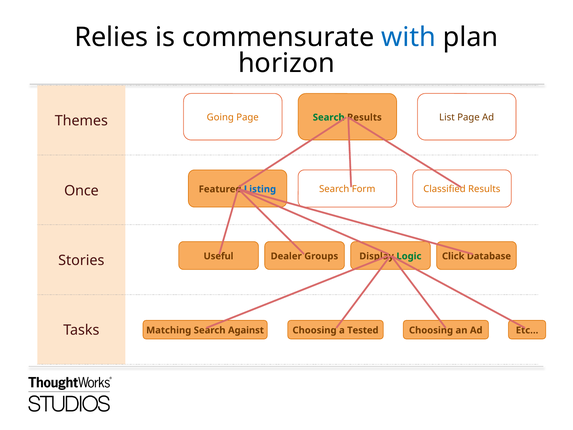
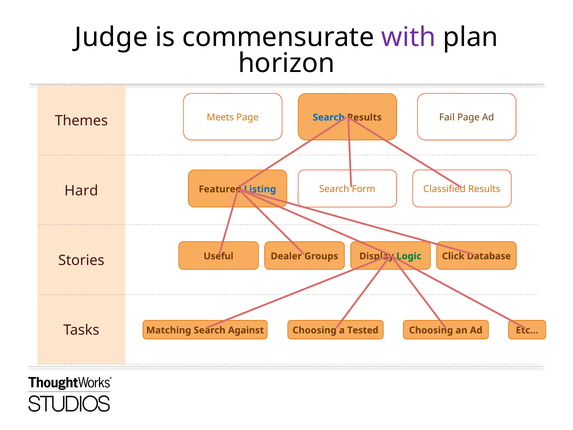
Relies: Relies -> Judge (111, 37)
with colour: blue -> purple (409, 37)
Going: Going -> Meets (220, 117)
List: List -> Fail (447, 117)
Search colour: green -> blue (329, 117)
Once: Once -> Hard (81, 191)
